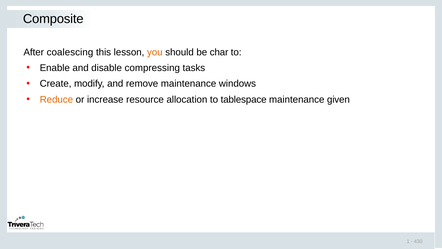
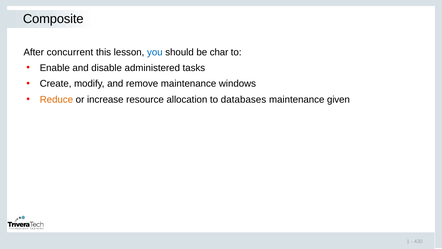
coalescing: coalescing -> concurrent (70, 52)
you colour: orange -> blue (155, 52)
compressing: compressing -> administered (152, 68)
tablespace: tablespace -> databases (244, 99)
